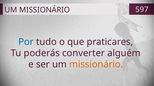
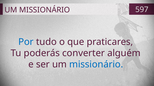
missionário colour: orange -> blue (96, 65)
